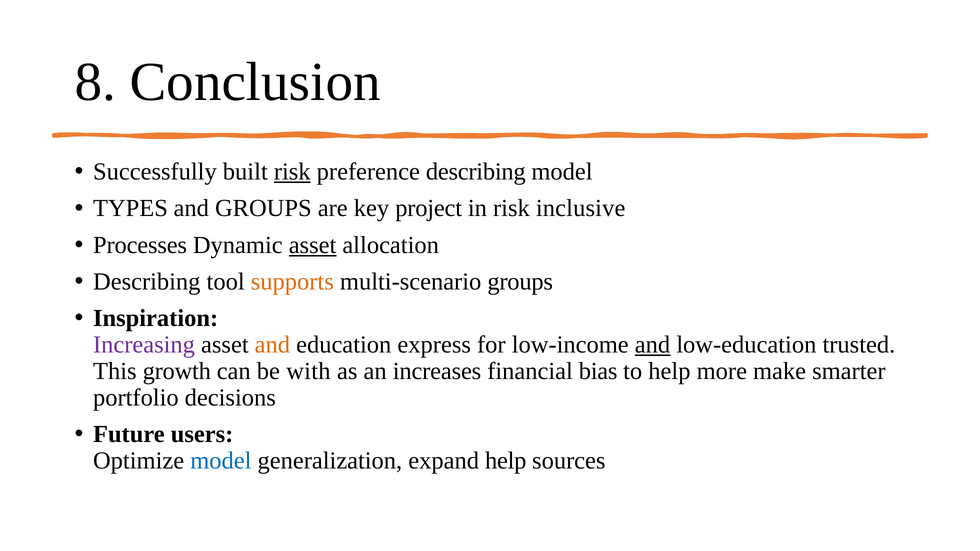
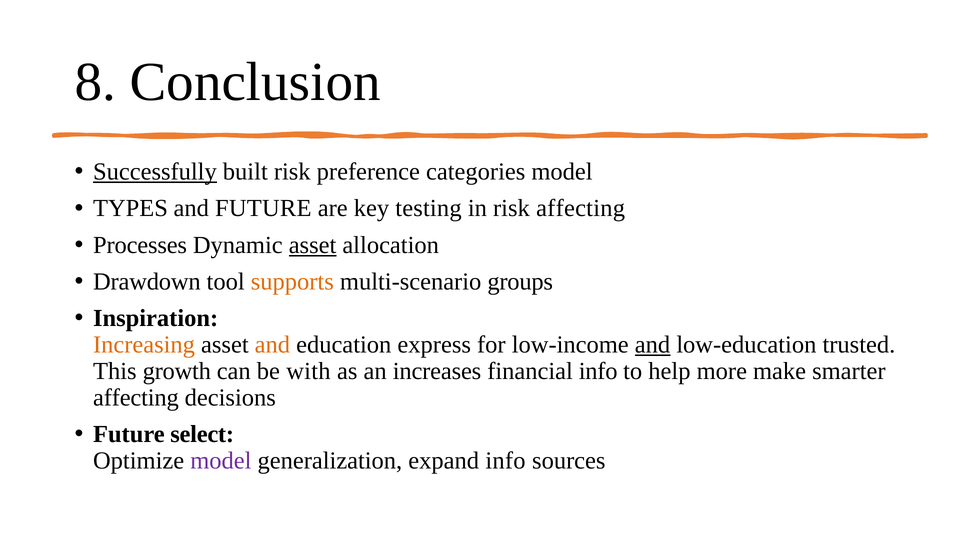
Successfully underline: none -> present (155, 172)
risk underline: present -> none (292, 172)
preference describing: describing -> categories (476, 172)
and GROUPS: GROUPS -> FUTURE (263, 209)
project: project -> testing (428, 209)
risk inclusive: inclusive -> affecting (581, 209)
Describing: Describing -> Drawdown (147, 282)
Increasing colour: purple -> orange (144, 345)
financial bias: bias -> info (598, 371)
portfolio: portfolio -> affecting (136, 398)
users: users -> select (202, 434)
model colour: blue -> purple (221, 461)
expand help: help -> info (505, 461)
